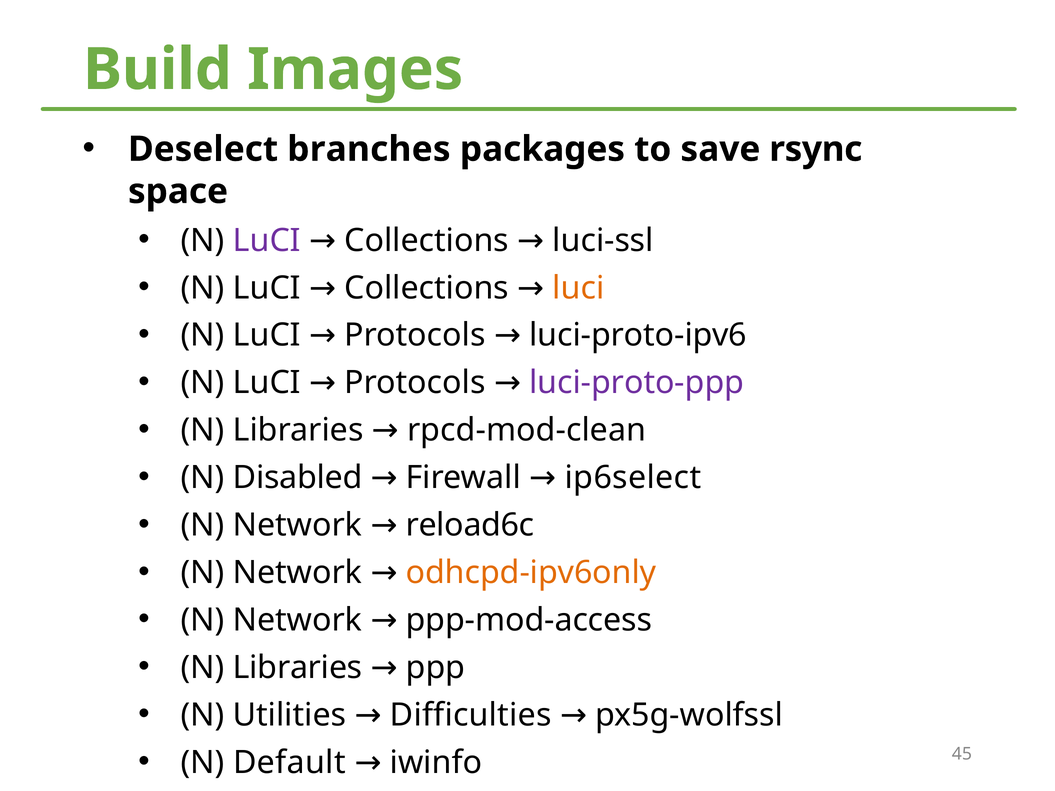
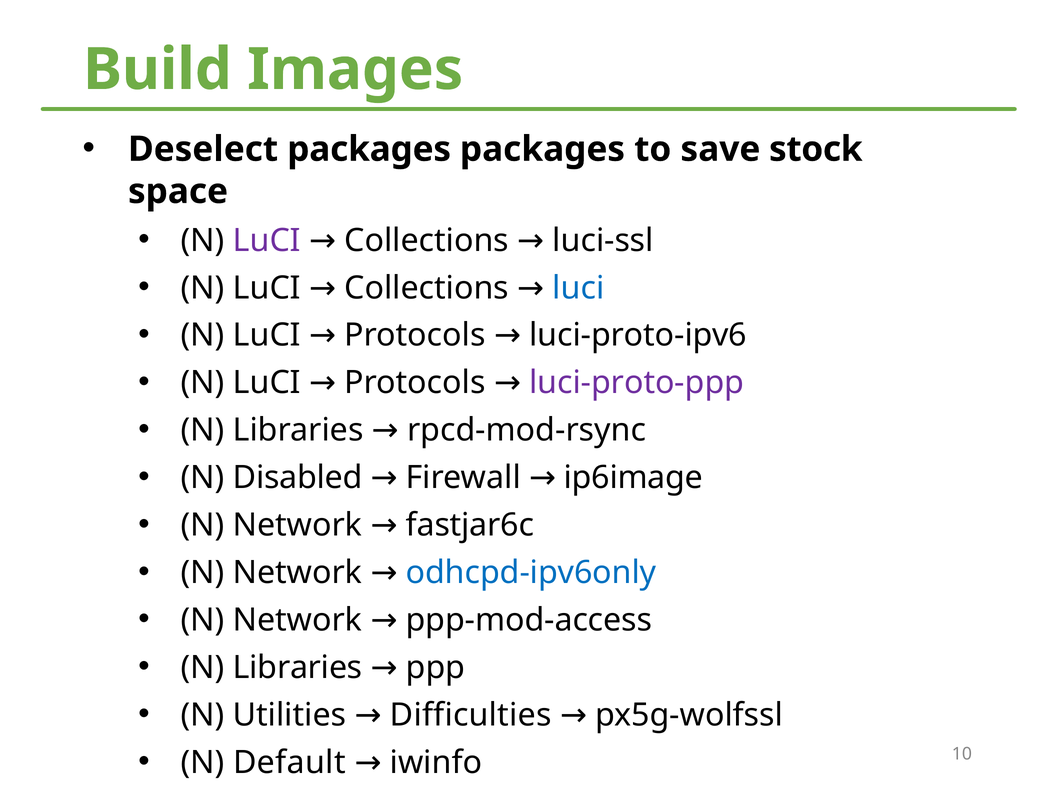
Deselect branches: branches -> packages (369, 149)
rsync: rsync -> stock (816, 149)
luci colour: orange -> blue (578, 288)
rpcd-mod-clean: rpcd-mod-clean -> rpcd-mod-rsync (527, 430)
ip6select: ip6select -> ip6image (633, 478)
reload6c: reload6c -> fastjar6c (470, 525)
odhcpd-ipv6only colour: orange -> blue (531, 573)
45: 45 -> 10 (962, 754)
